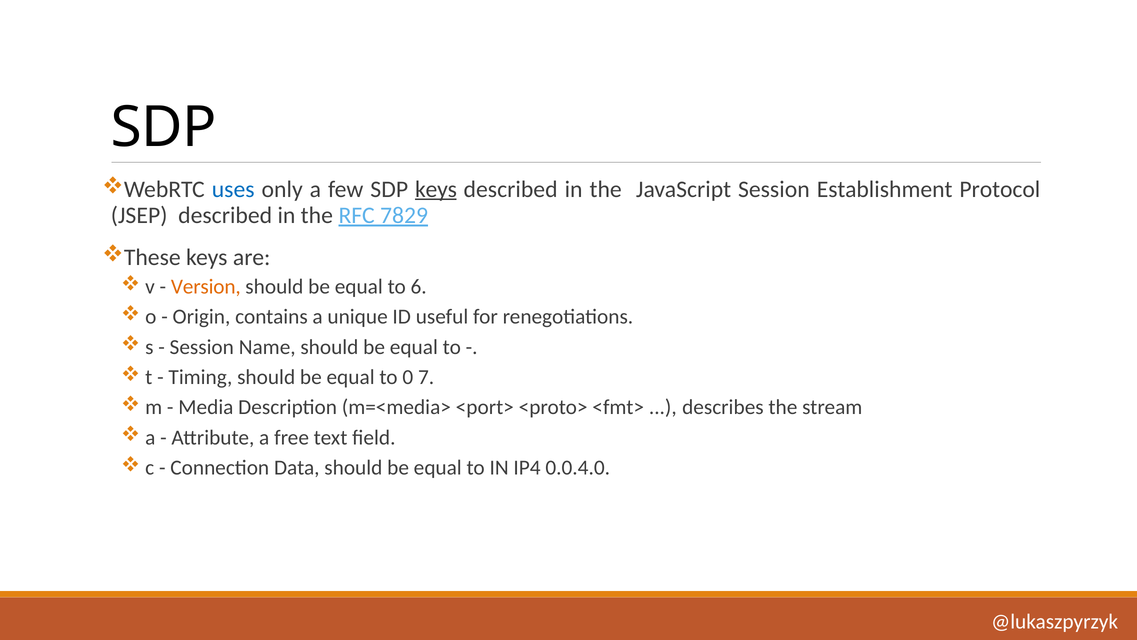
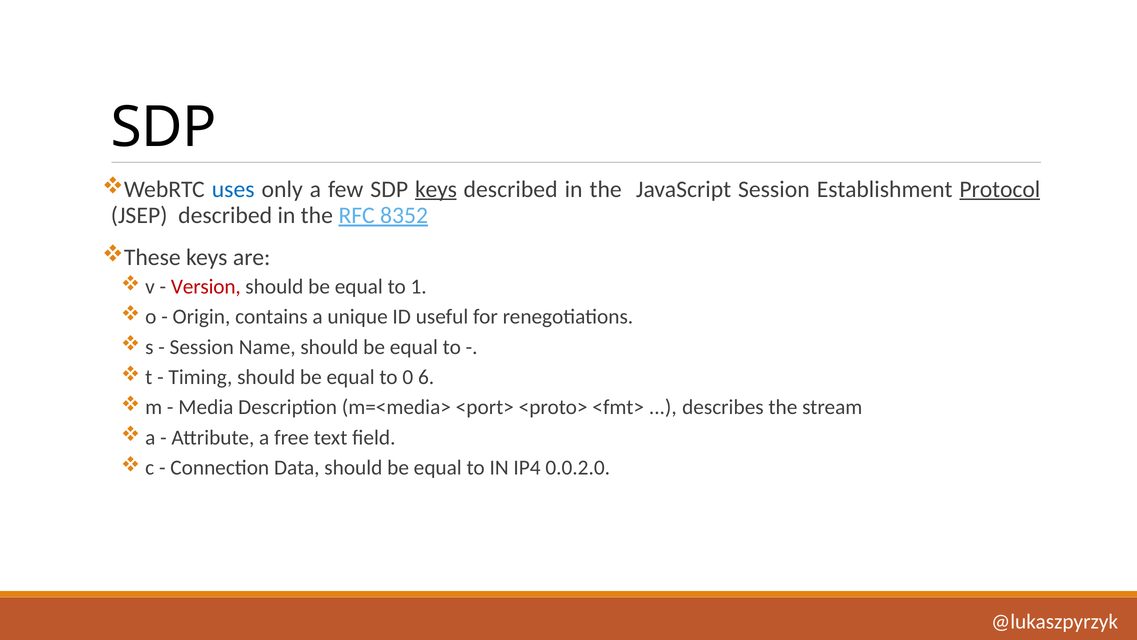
Protocol underline: none -> present (1000, 189)
7829: 7829 -> 8352 (404, 215)
Version colour: orange -> red (206, 286)
6: 6 -> 1 (419, 286)
7: 7 -> 6 (426, 377)
0.0.4.0: 0.0.4.0 -> 0.0.2.0 (578, 467)
